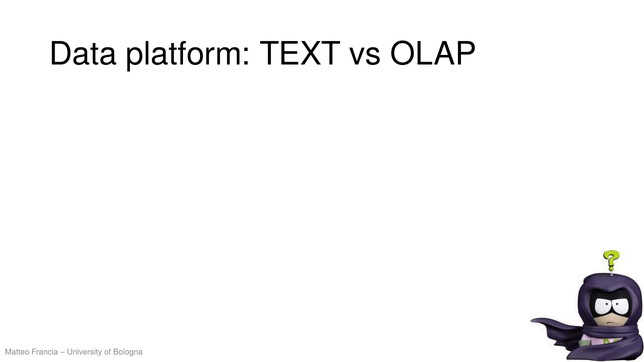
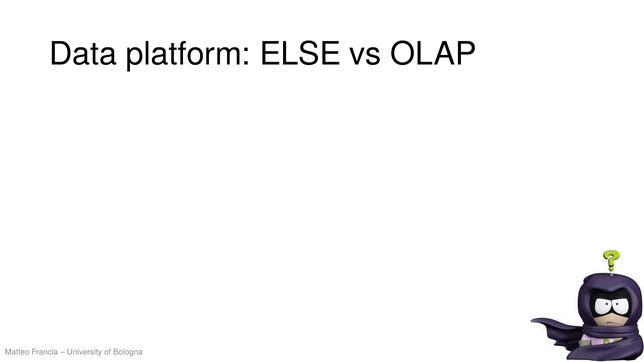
TEXT: TEXT -> ELSE (300, 54)
